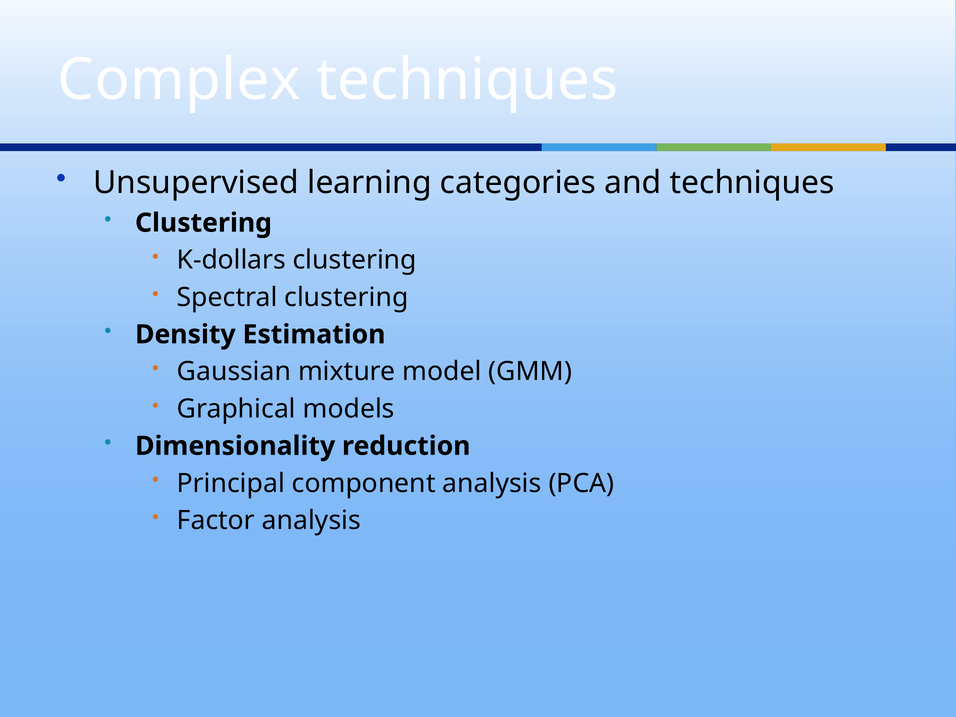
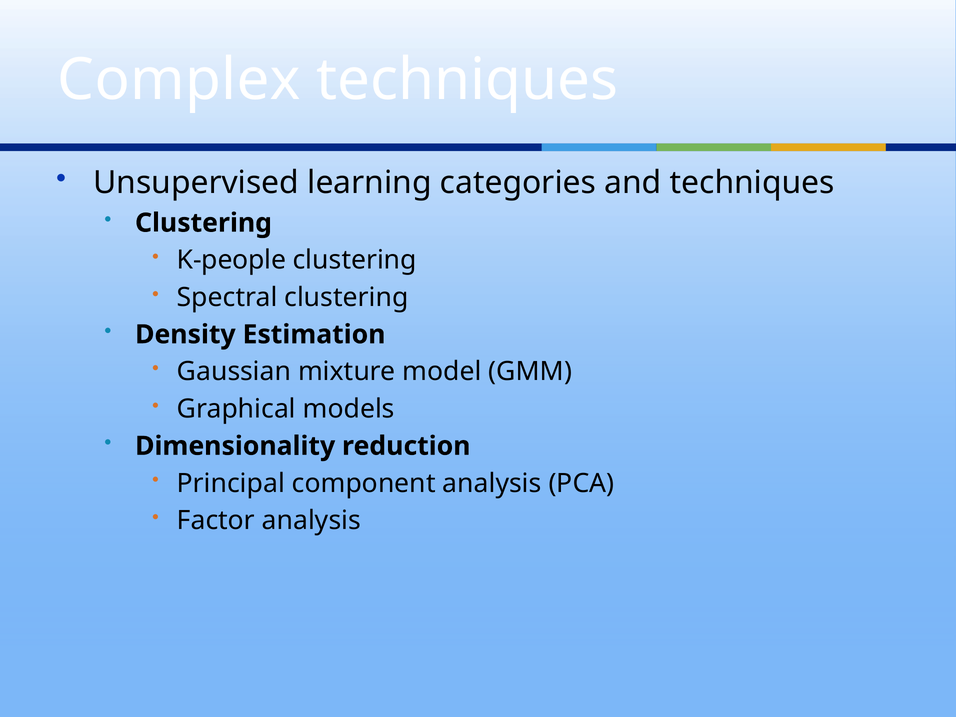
K-dollars: K-dollars -> K-people (231, 260)
